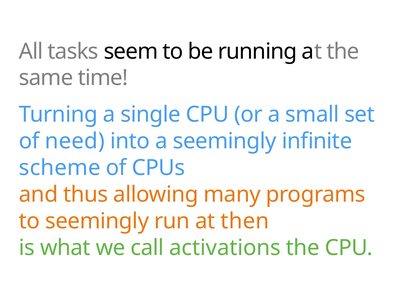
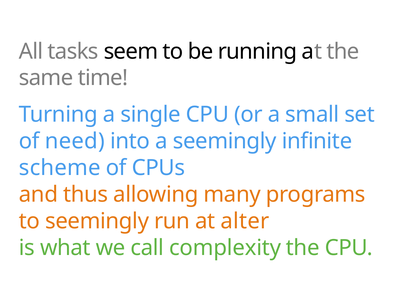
then: then -> alter (245, 221)
activations: activations -> complexity (225, 248)
